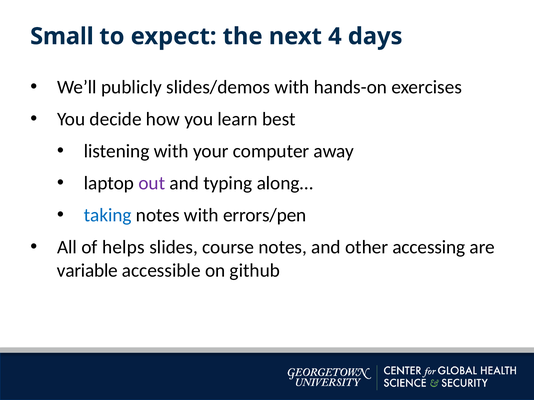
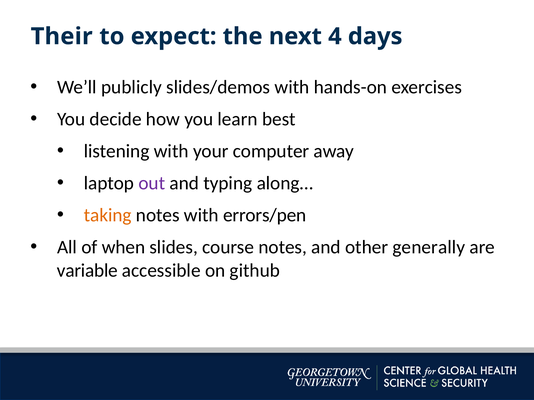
Small: Small -> Their (62, 36)
taking colour: blue -> orange (108, 216)
helps: helps -> when (123, 248)
accessing: accessing -> generally (429, 248)
